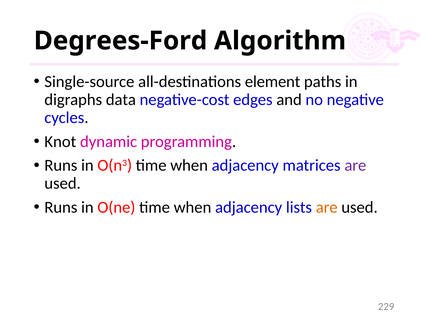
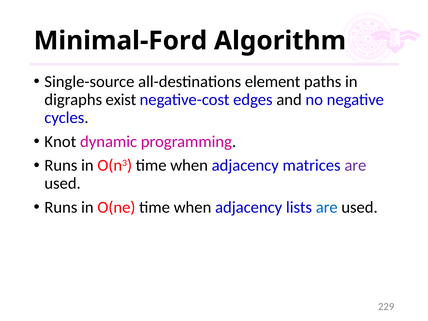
Degrees-Ford: Degrees-Ford -> Minimal-Ford (120, 41)
data: data -> exist (121, 100)
are colour: orange -> blue (327, 207)
